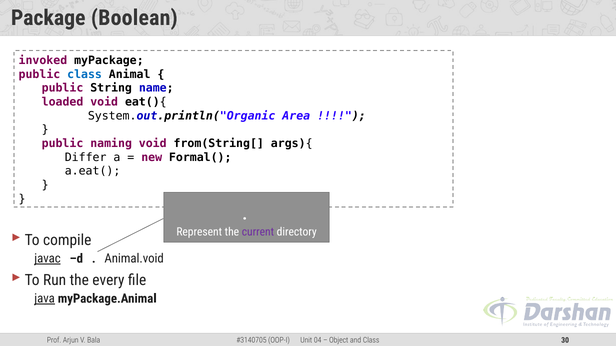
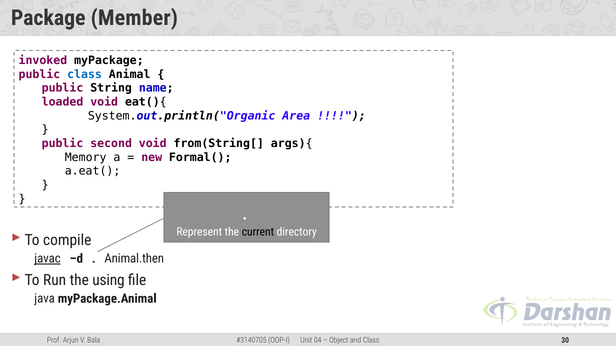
Boolean: Boolean -> Member (134, 18)
naming: naming -> second (111, 144)
Differ: Differ -> Memory (86, 158)
current colour: purple -> black (258, 232)
Animal.void: Animal.void -> Animal.then (134, 259)
every: every -> using (108, 280)
java underline: present -> none (45, 299)
